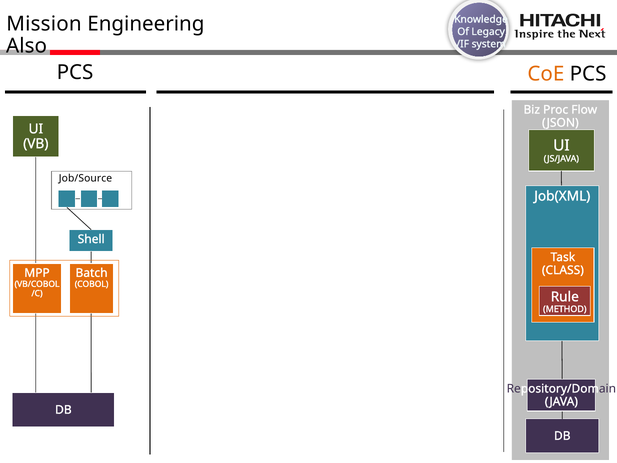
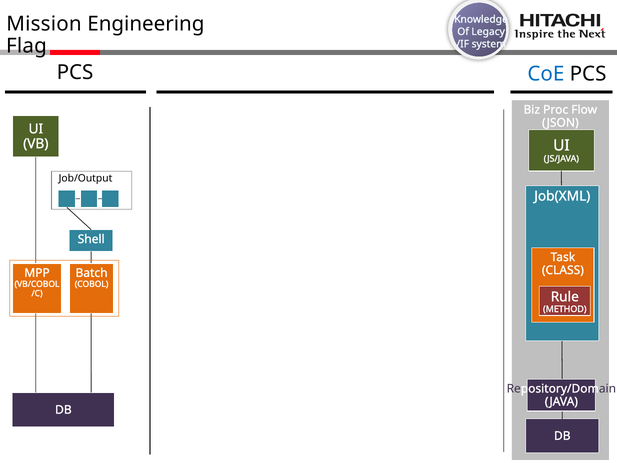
Also: Also -> Flag (26, 46)
CoE colour: orange -> blue (546, 74)
Job/Source: Job/Source -> Job/Output (86, 178)
